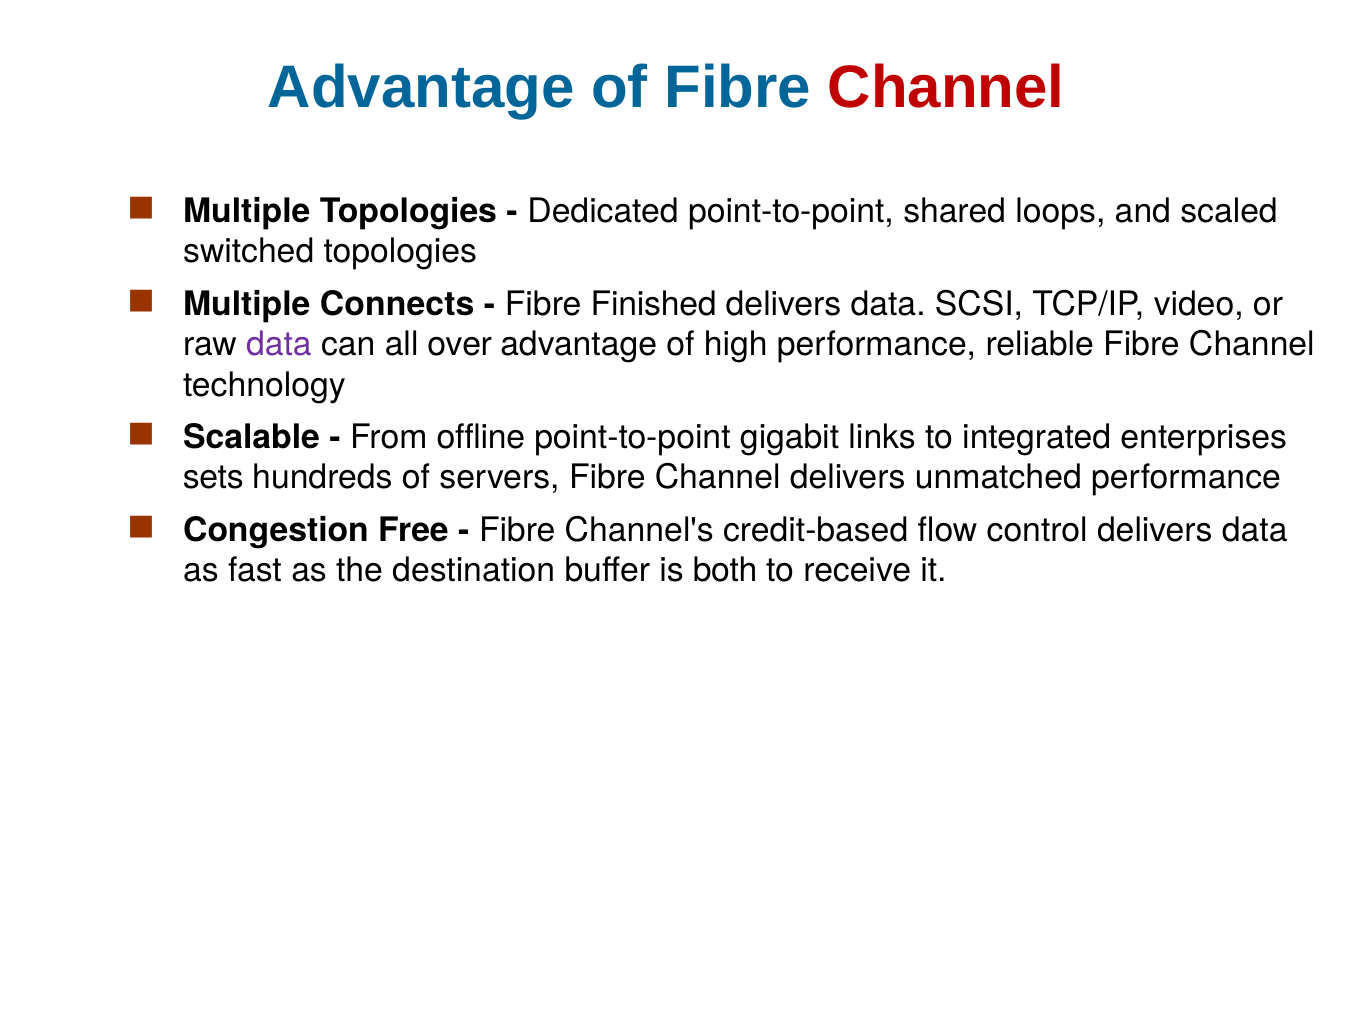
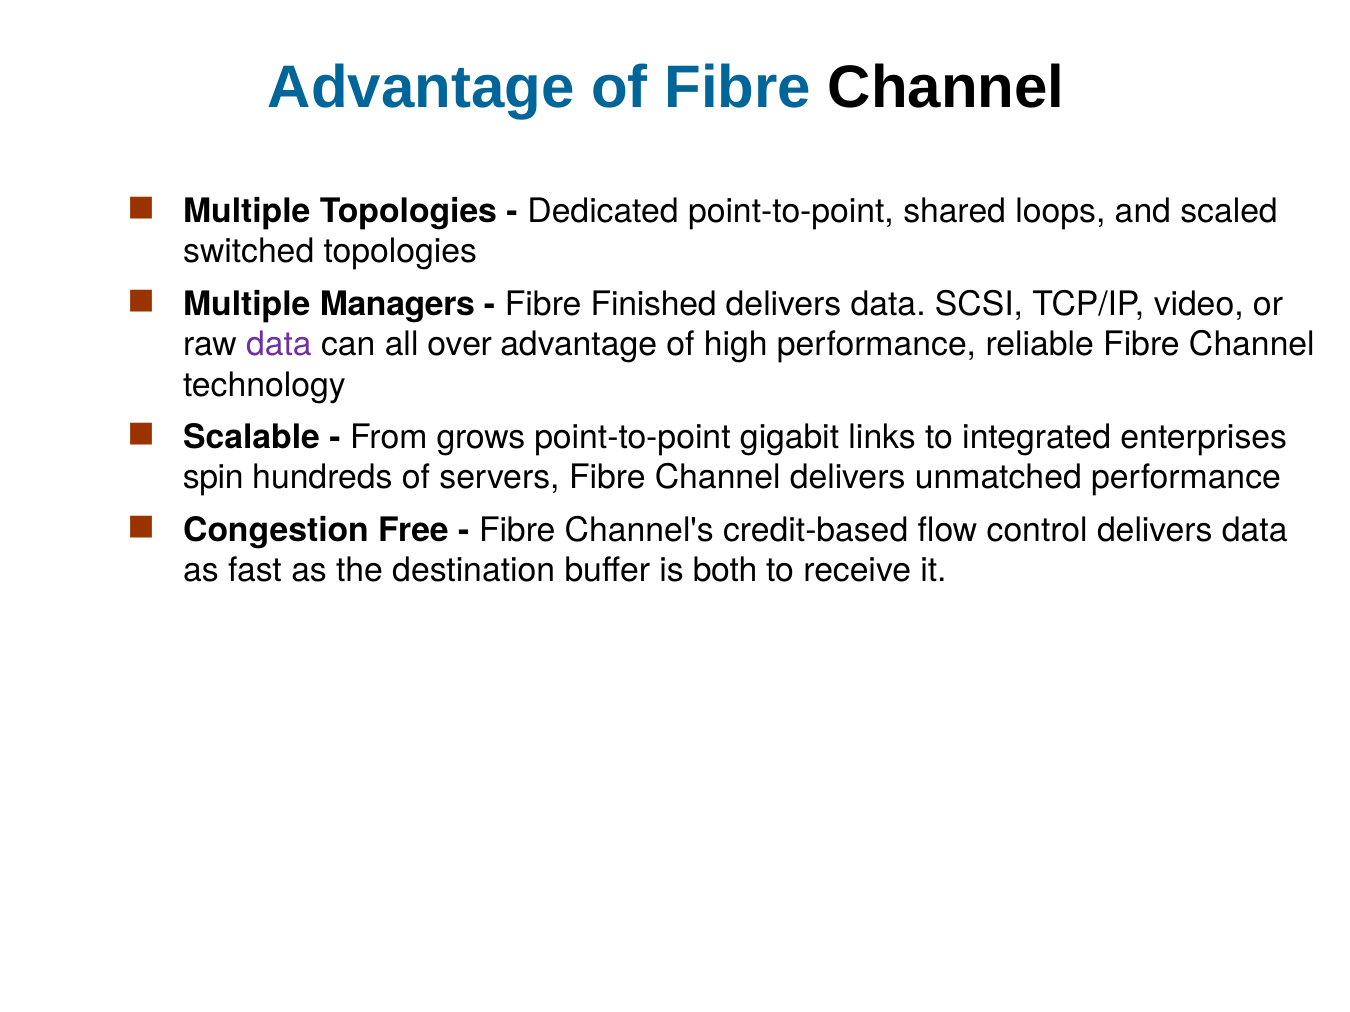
Channel colour: red -> black (946, 88)
Connects: Connects -> Managers (397, 304)
offline: offline -> grows (481, 438)
sets: sets -> spin (213, 478)
